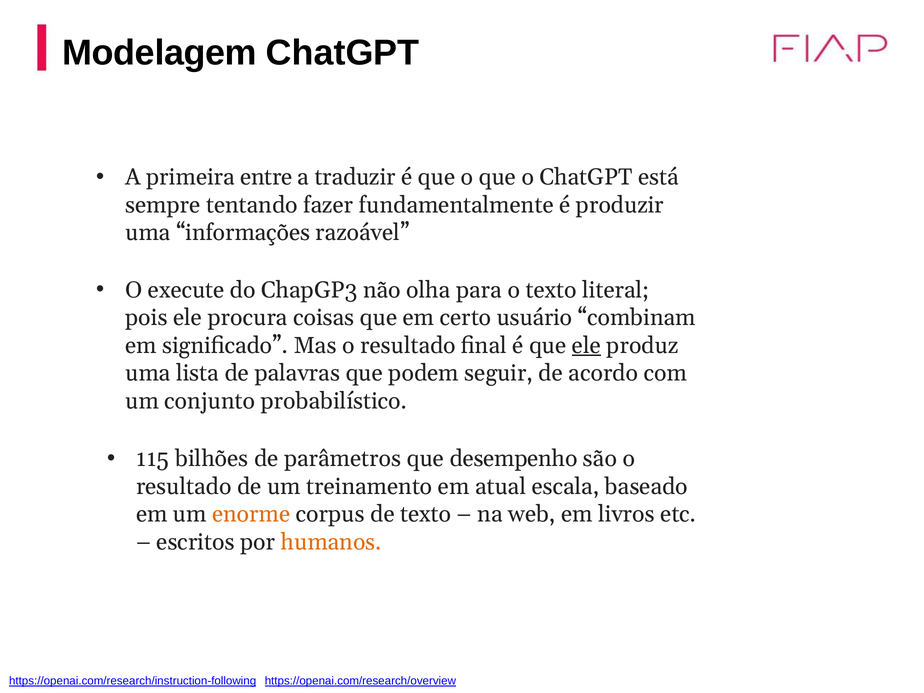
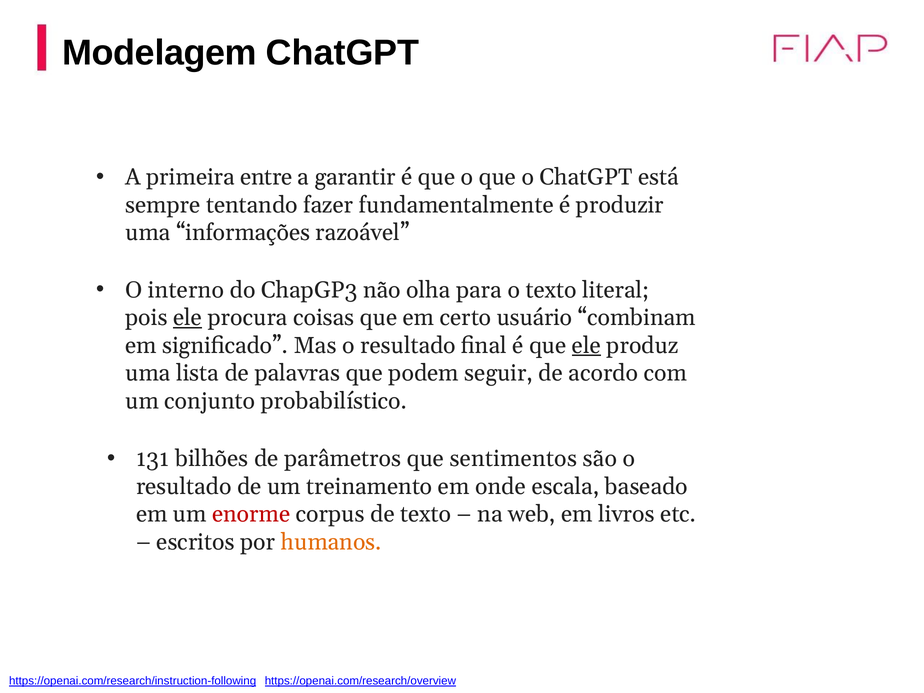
traduzir: traduzir -> garantir (355, 177)
execute: execute -> interno (186, 290)
ele underline: none -> present (188, 318)
115: 115 -> 131 (153, 459)
desempenho: desempenho -> sentimentos (513, 459)
atual: atual -> onde (500, 487)
enorme colour: orange -> red (251, 514)
